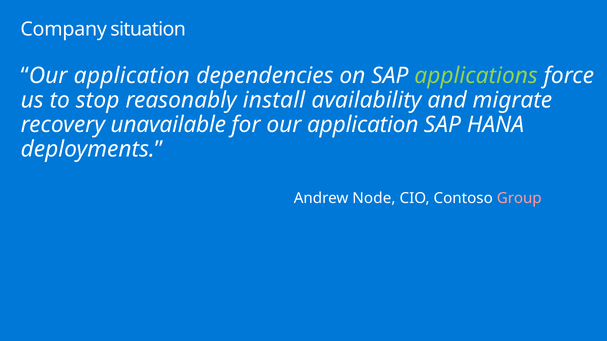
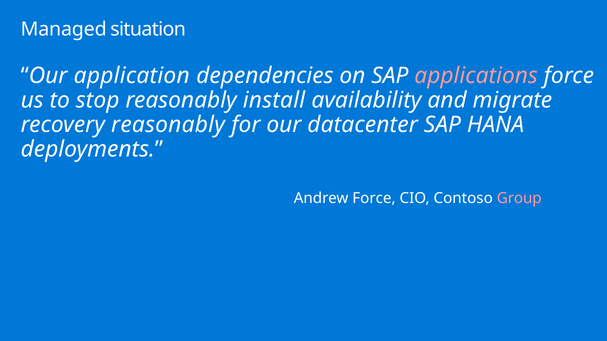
Company: Company -> Managed (64, 29)
applications colour: light green -> pink (476, 76)
recovery unavailable: unavailable -> reasonably (168, 125)
for our application: application -> datacenter (363, 125)
Andrew Node: Node -> Force (374, 199)
